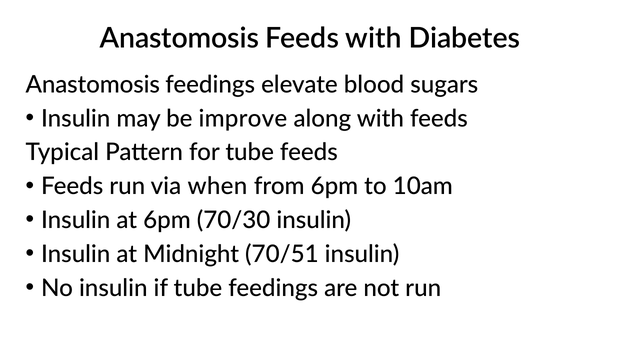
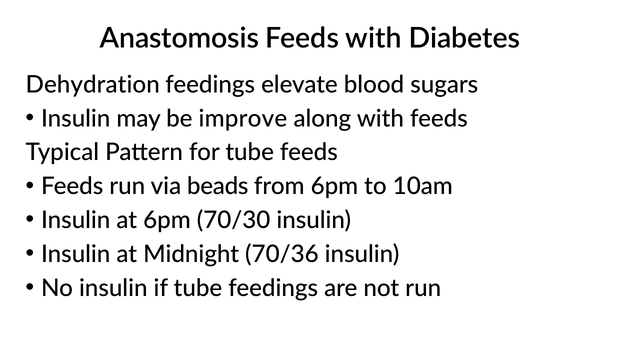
Anastomosis: Anastomosis -> Dehydration (93, 85)
when: when -> beads (218, 186)
70/51: 70/51 -> 70/36 (282, 254)
